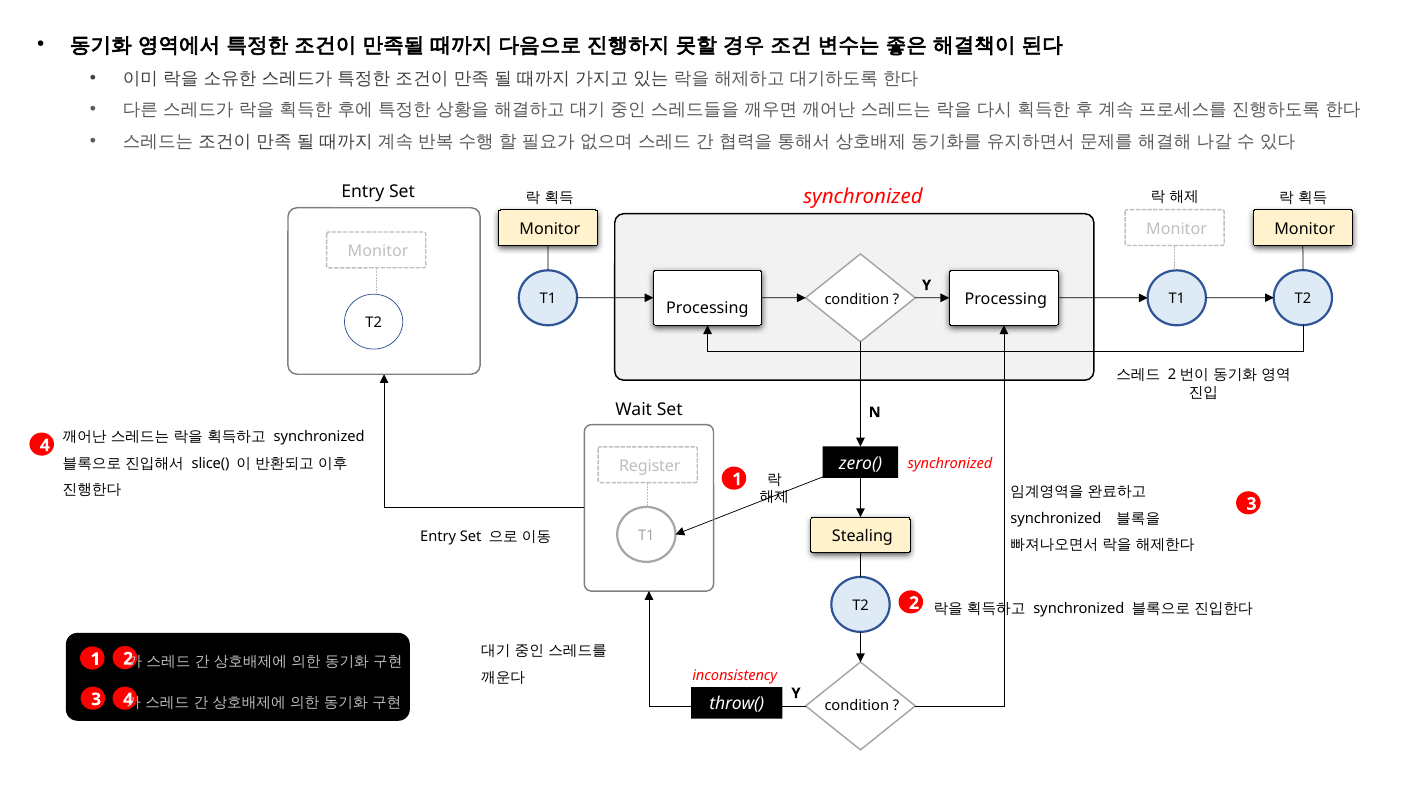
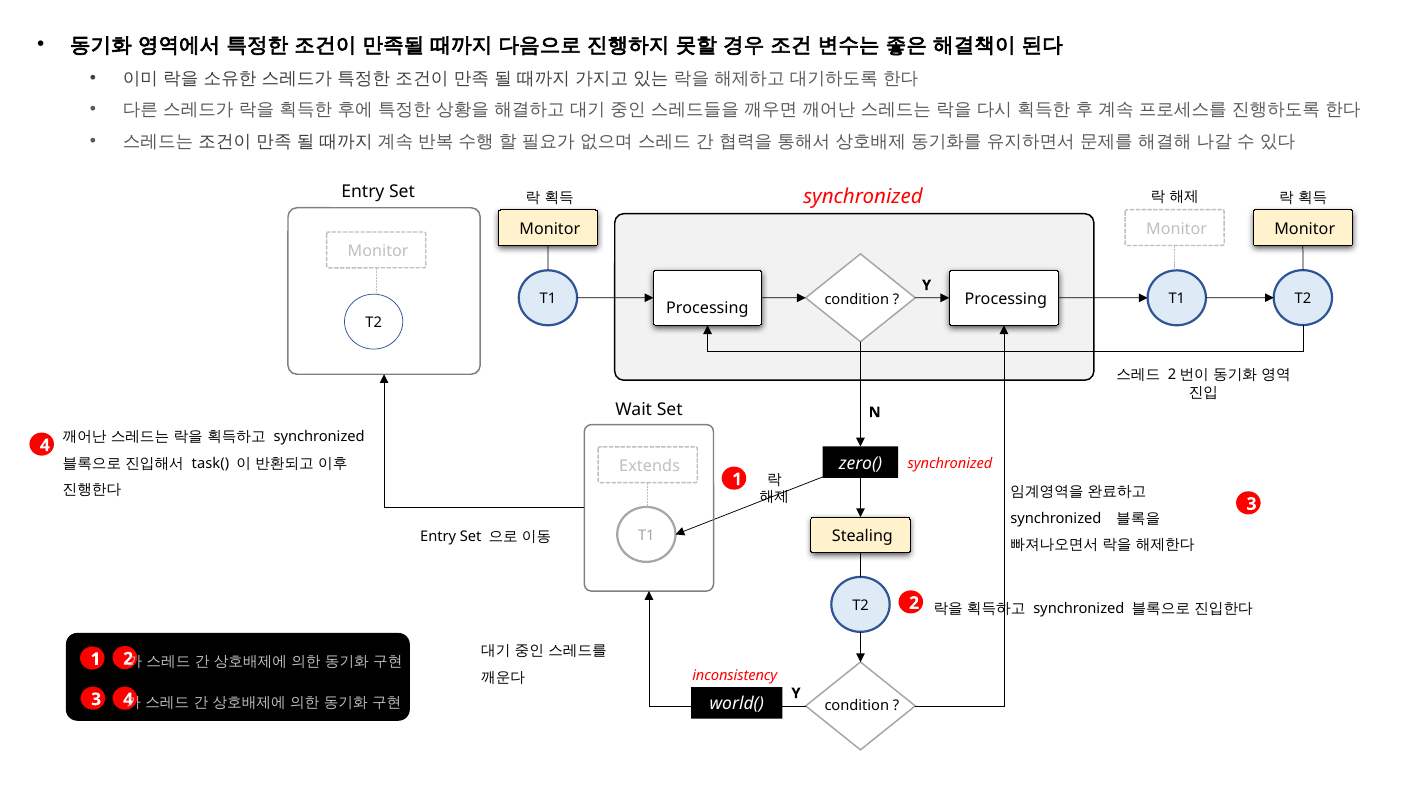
slice(: slice( -> task( (210, 463)
Register: Register -> Extends (650, 466)
throw(: throw( -> world( (737, 704)
